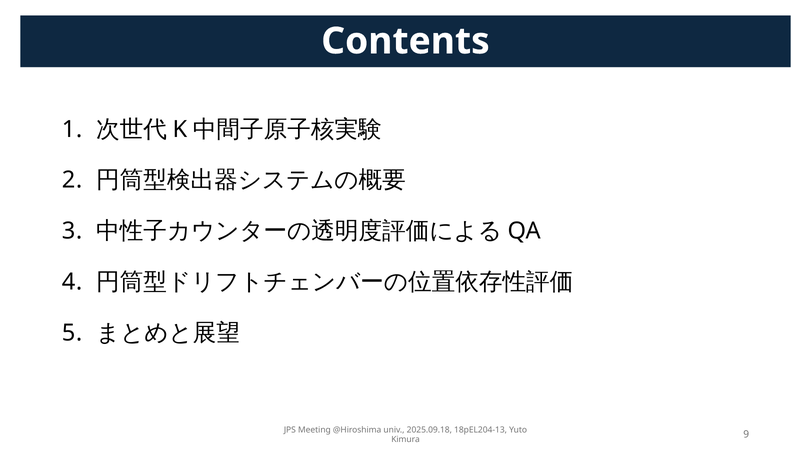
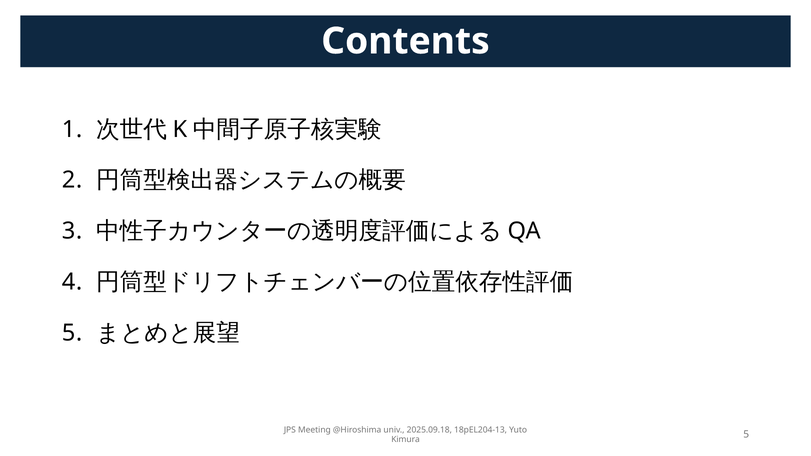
Kimura 9: 9 -> 5 (746, 435)
